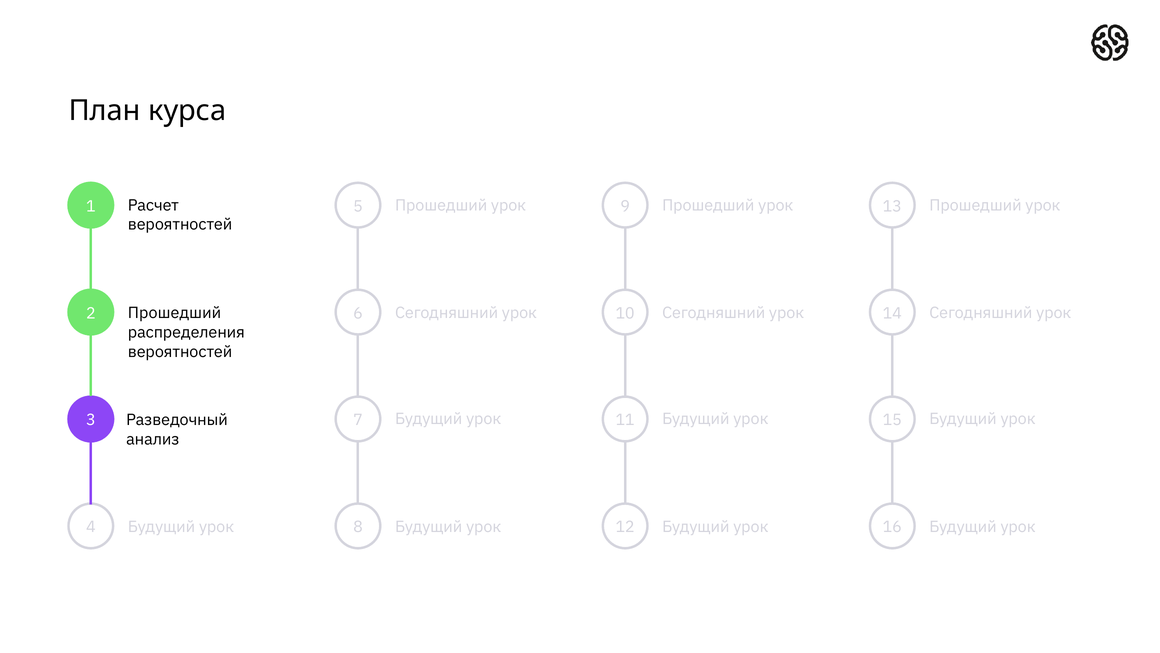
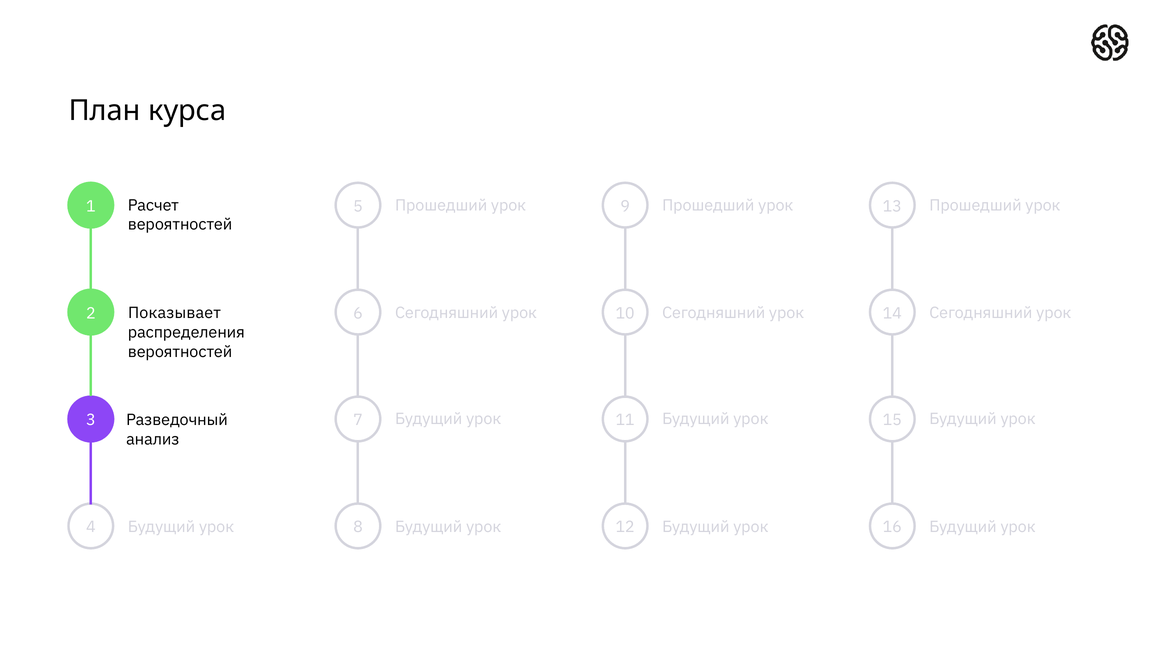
Прошедший: Прошедший -> Показывает (174, 313)
